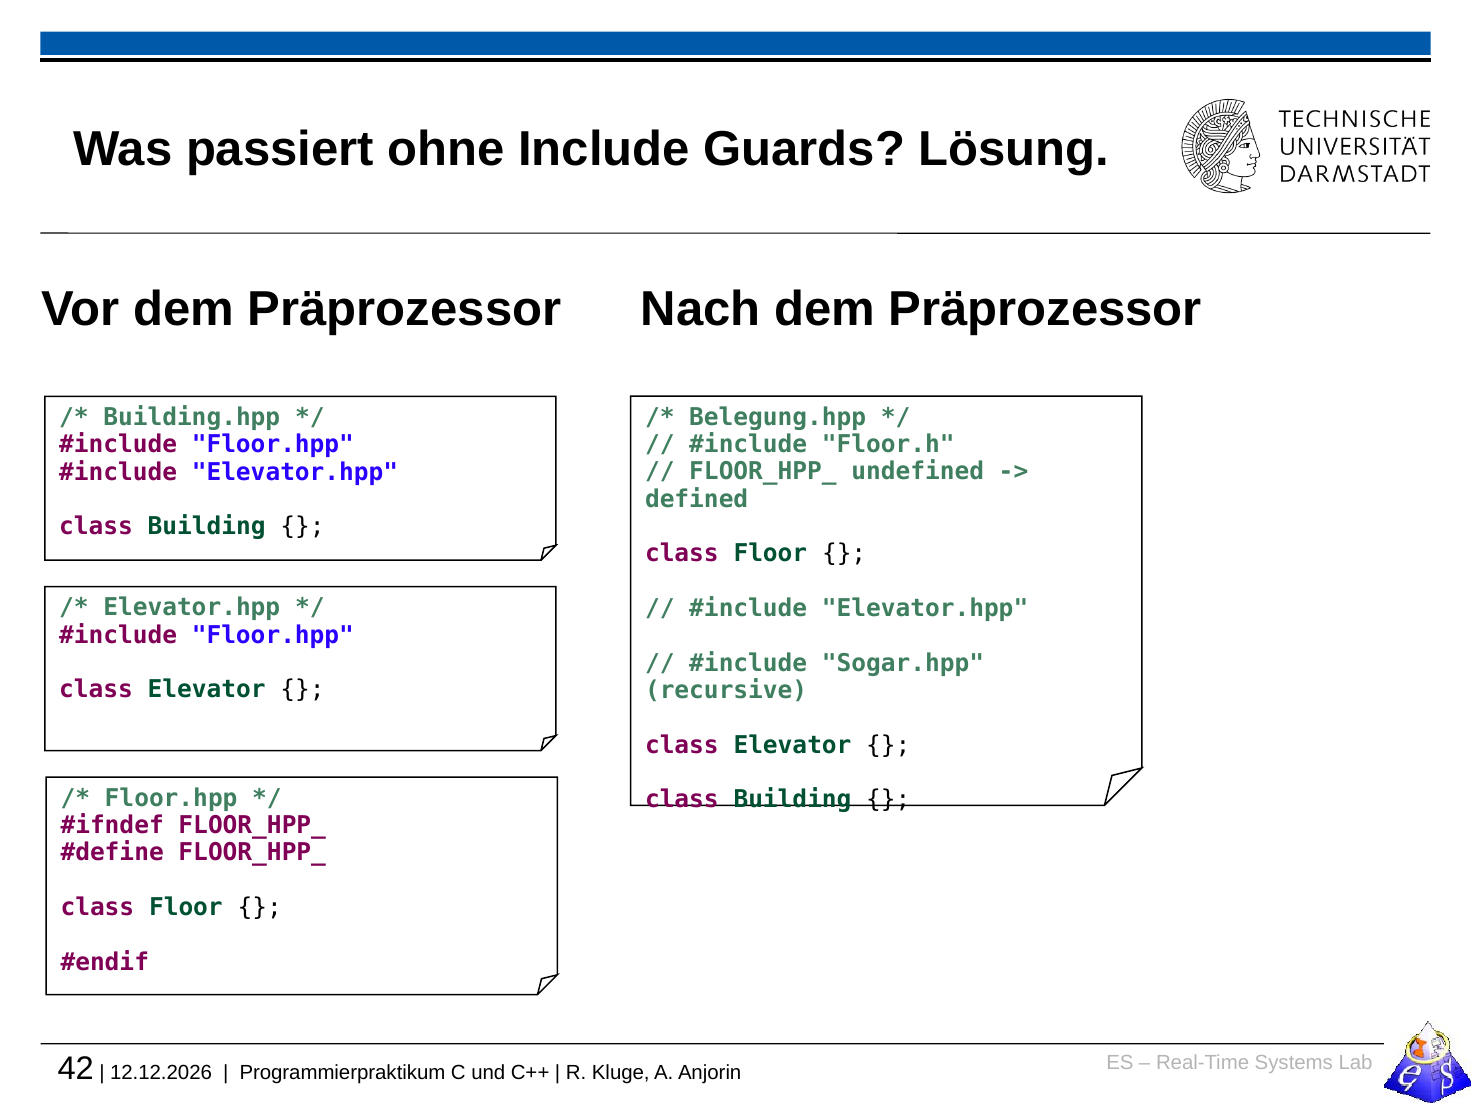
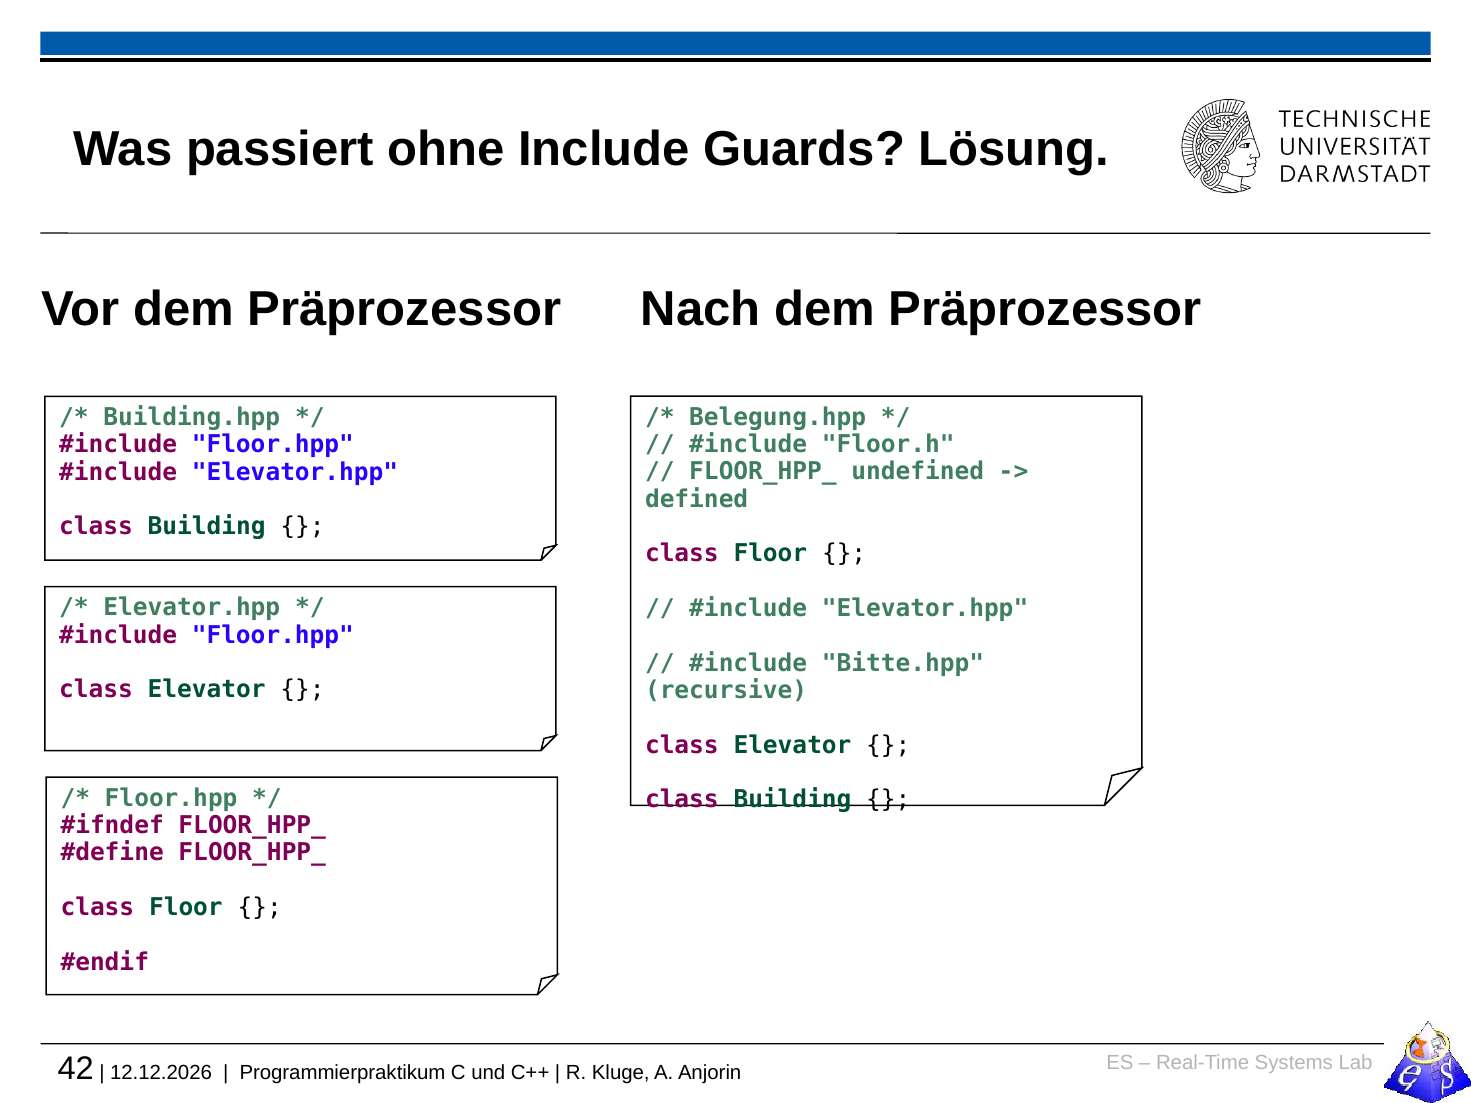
Sogar.hpp: Sogar.hpp -> Bitte.hpp (903, 663)
